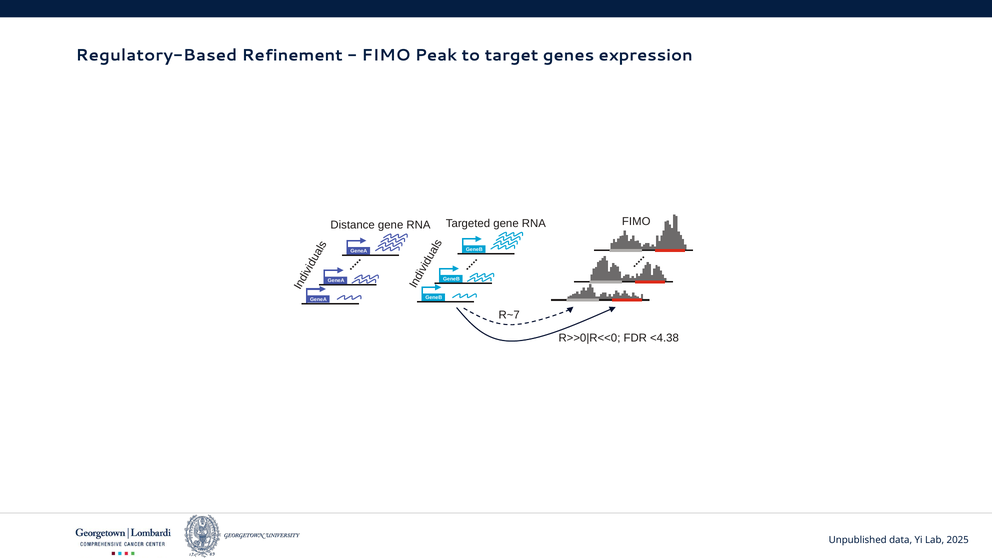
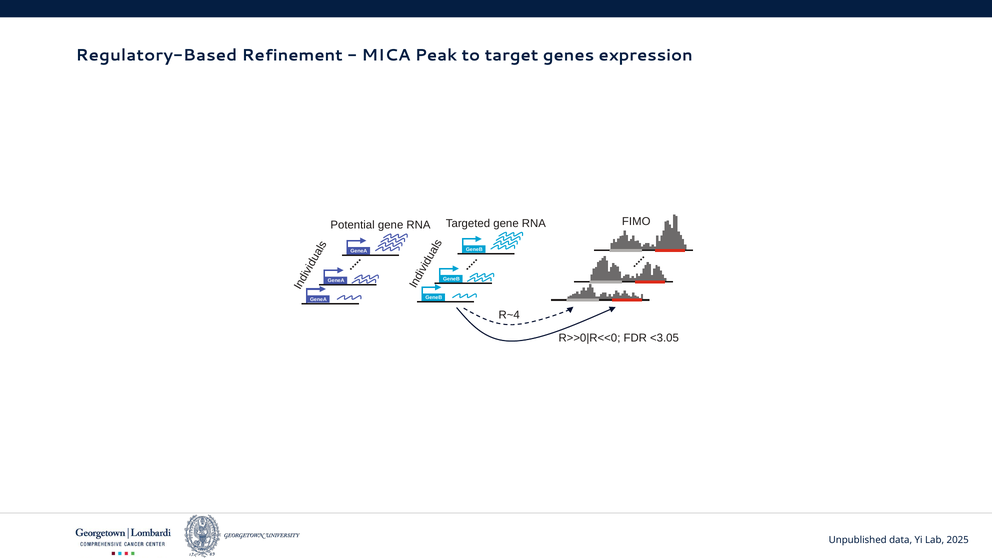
FIMO: FIMO -> MICA (386, 55)
Distance: Distance -> Potential (353, 225)
R~7: R~7 -> R~4 (509, 315)
<4.38: <4.38 -> <3.05 (664, 338)
